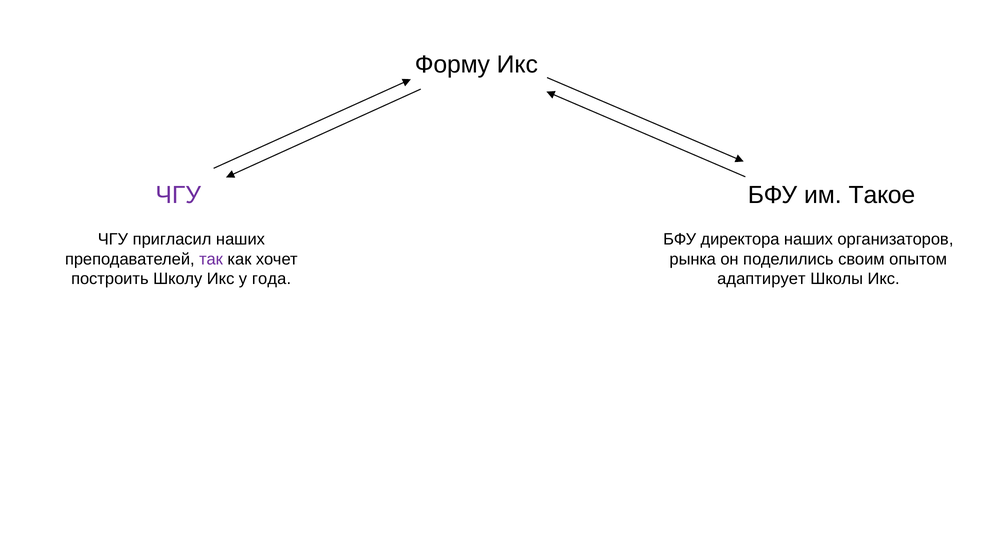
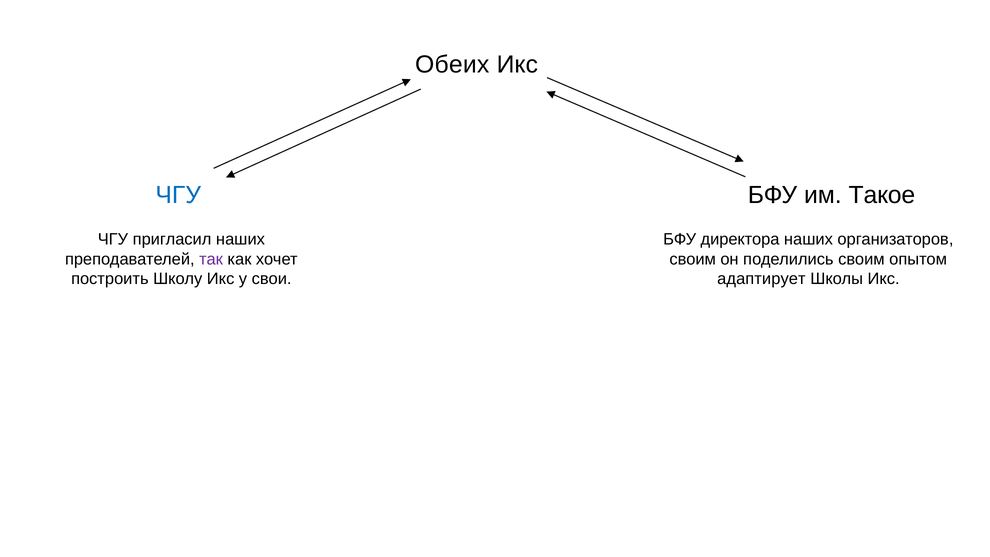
Форму: Форму -> Обеих (452, 65)
ЧГУ colour: purple -> blue (178, 195)
рынка: рынка -> своим (693, 259)
года: года -> свои (272, 279)
